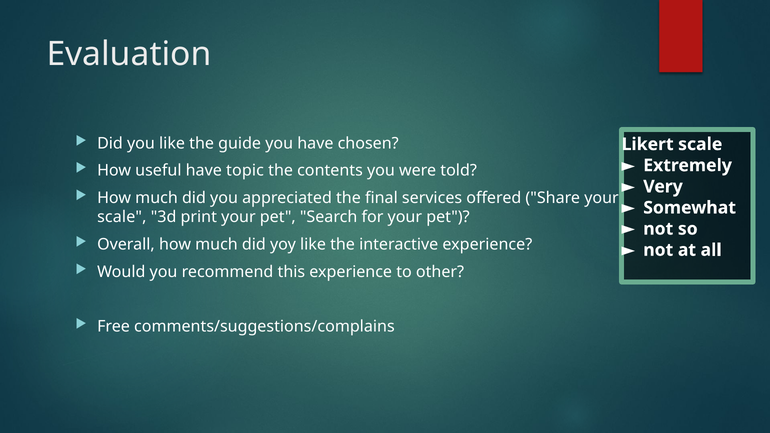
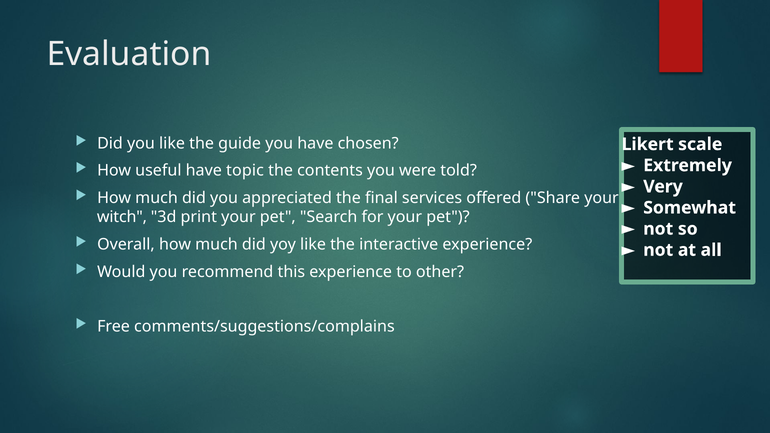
scale: scale -> witch (122, 217)
